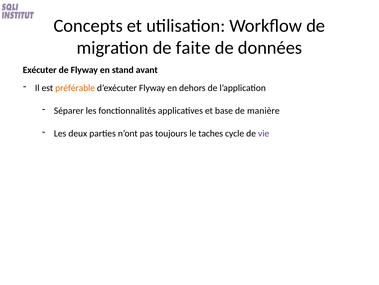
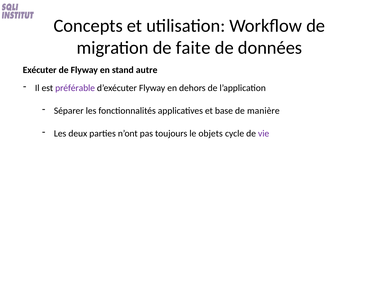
avant: avant -> autre (147, 70)
préférable colour: orange -> purple (75, 88)
taches: taches -> objets (211, 133)
